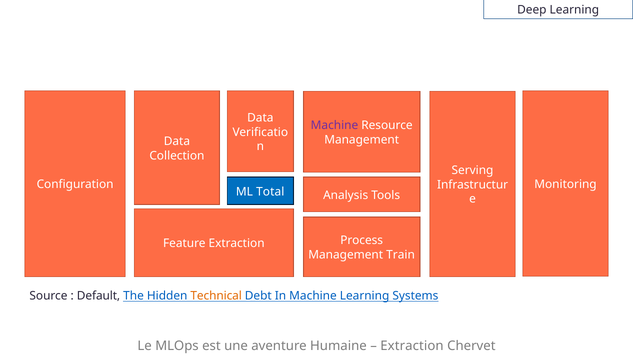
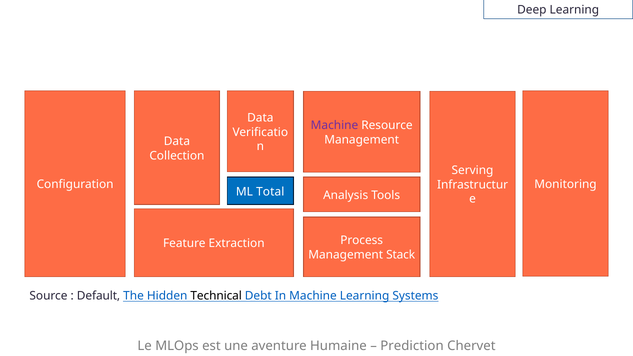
Train: Train -> Stack (401, 255)
Technical colour: orange -> black (216, 296)
Extraction: Extraction -> Prediction (412, 346)
